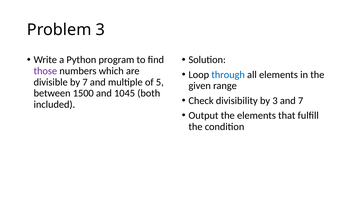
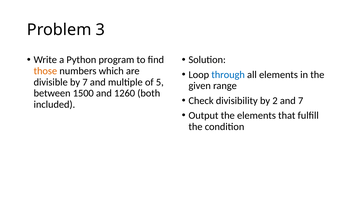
those colour: purple -> orange (45, 71)
1045: 1045 -> 1260 (125, 93)
by 3: 3 -> 2 (275, 101)
